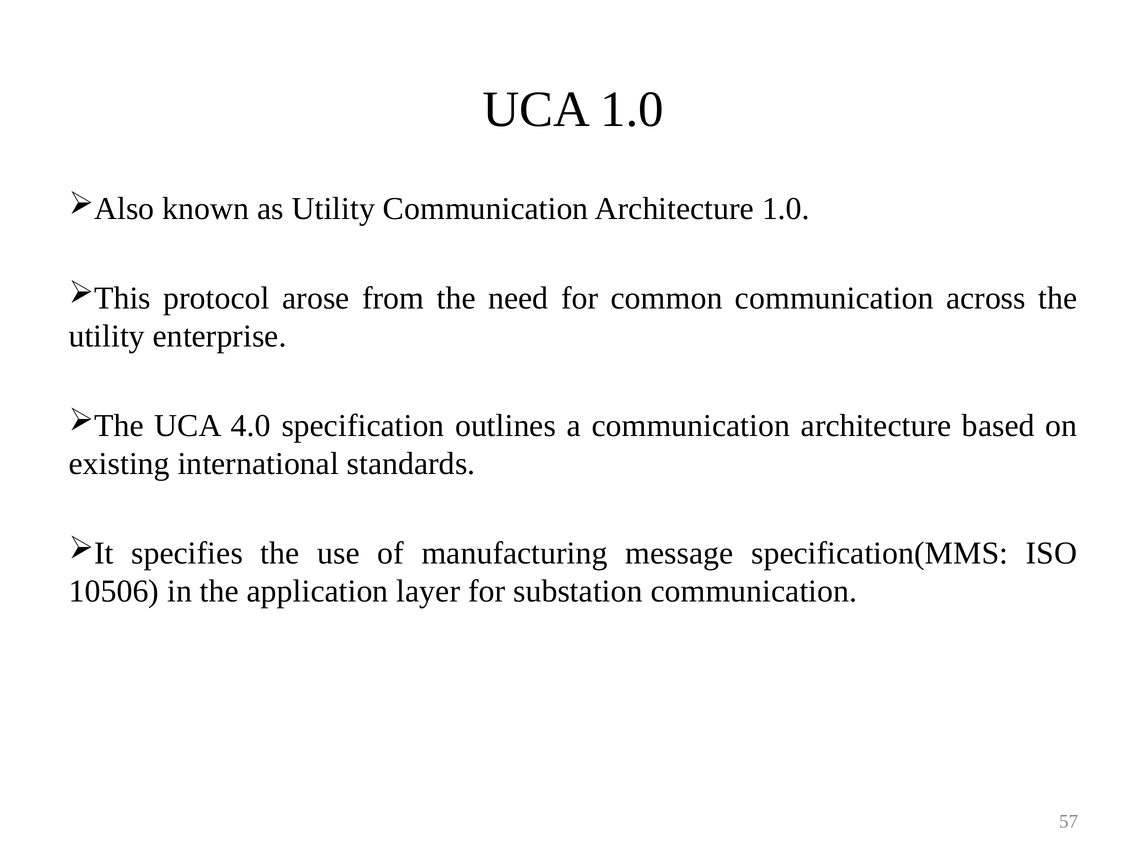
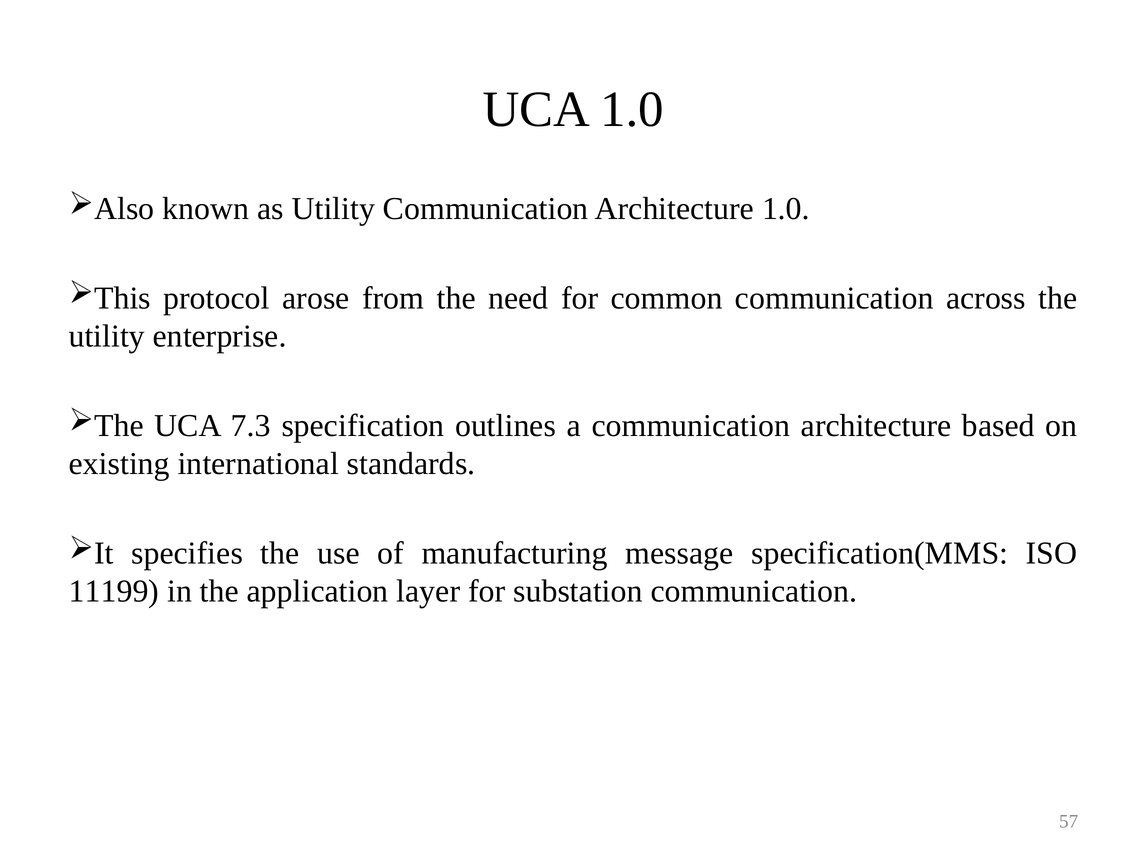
4.0: 4.0 -> 7.3 (251, 426)
10506: 10506 -> 11199 (114, 592)
